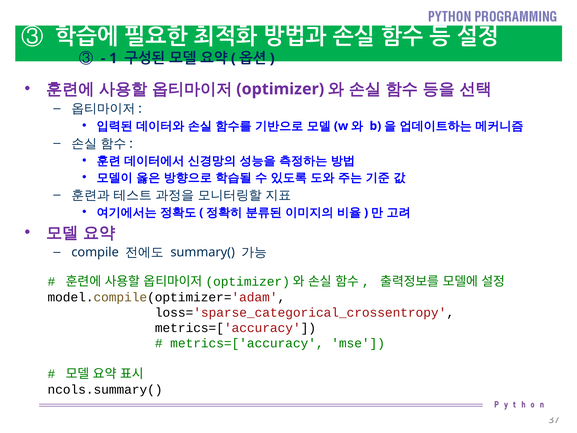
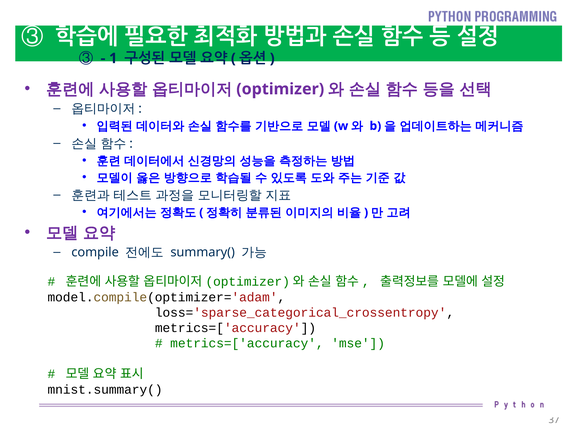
ncols.summary(: ncols.summary( -> mnist.summary( (105, 389)
